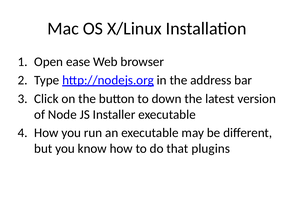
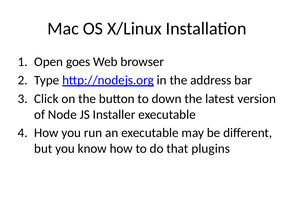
ease: ease -> goes (78, 62)
